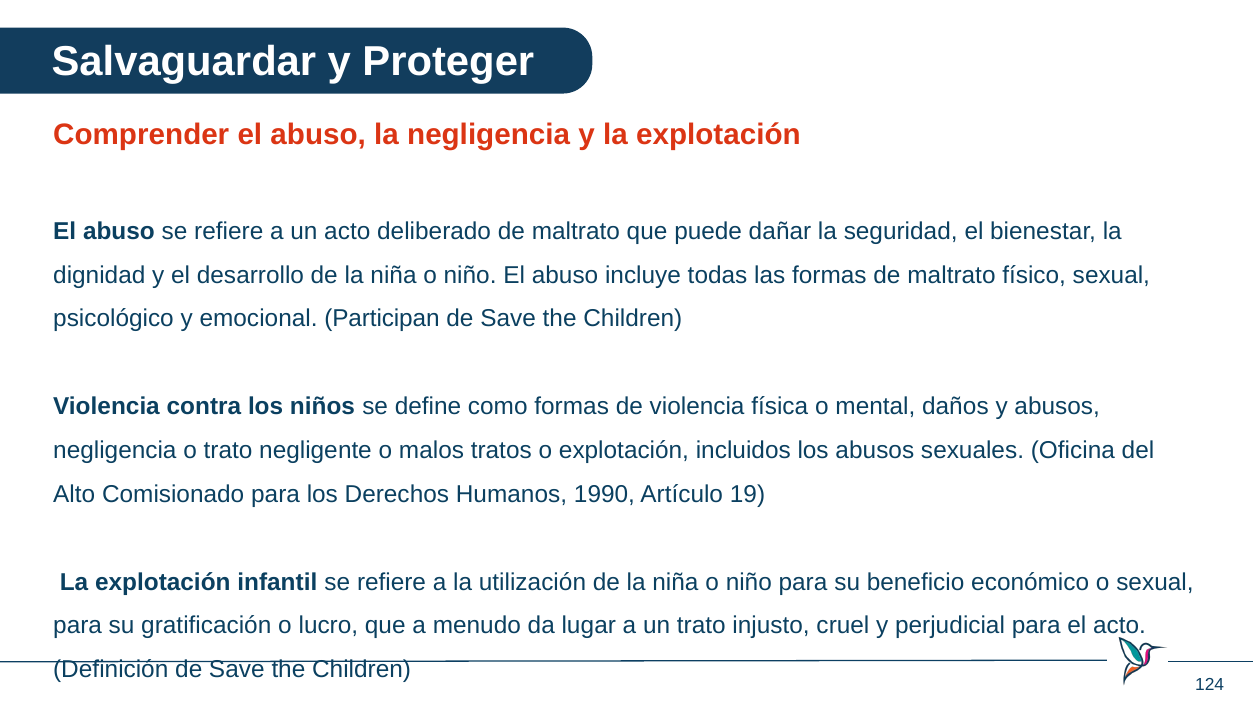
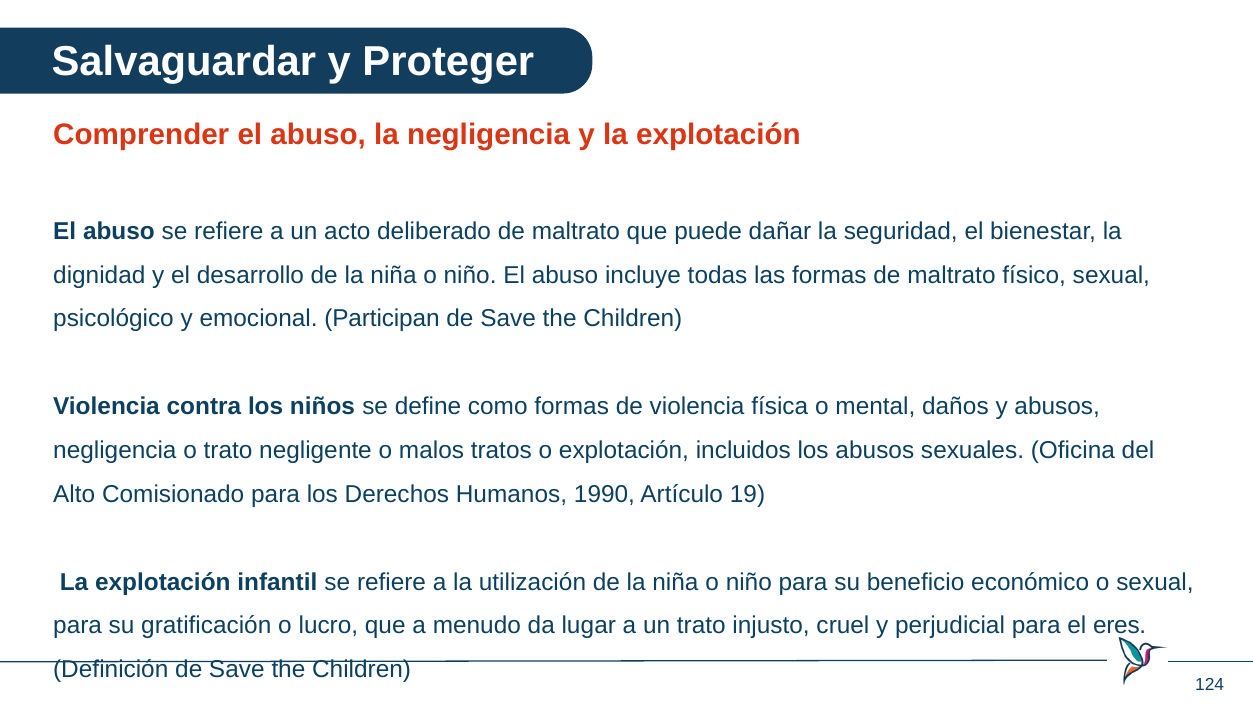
el acto: acto -> eres (1120, 626)
